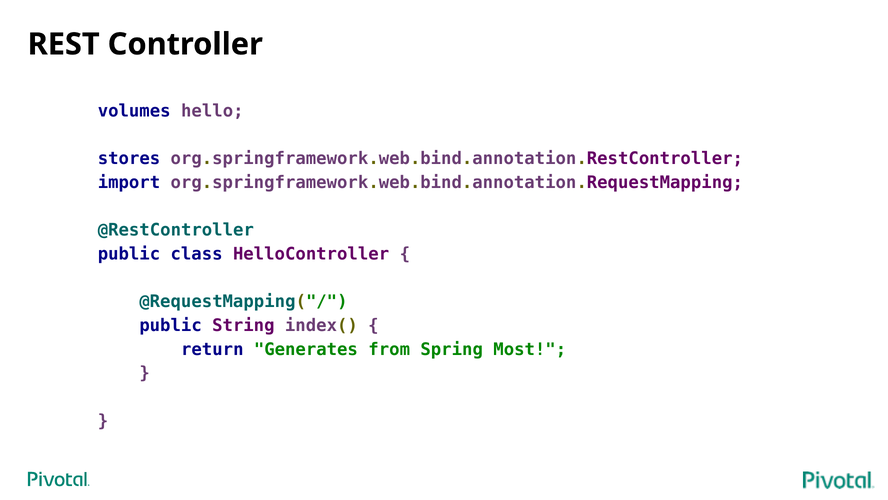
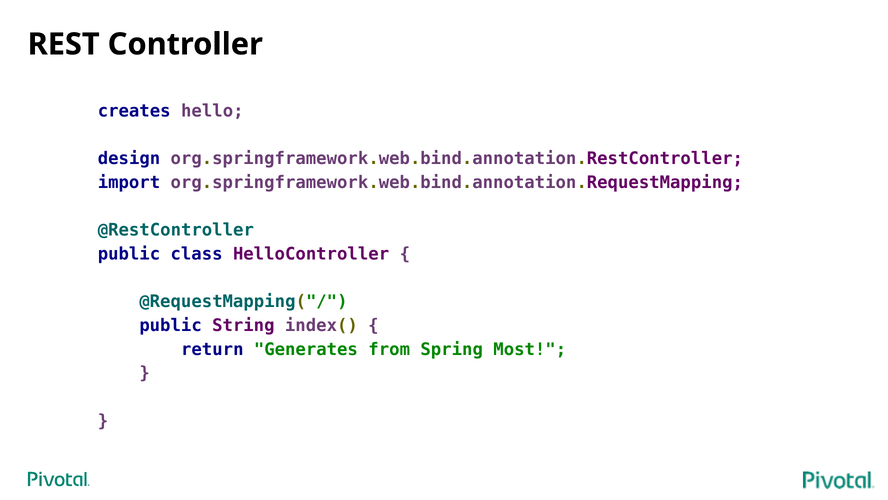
volumes: volumes -> creates (134, 111)
stores: stores -> design (129, 159)
